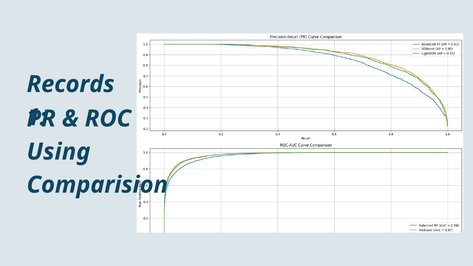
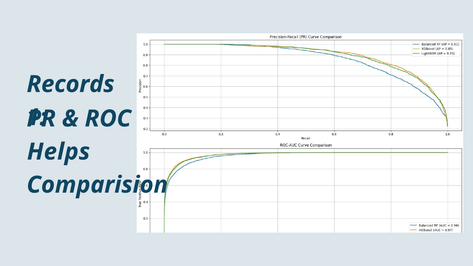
Using: Using -> Helps (59, 152)
